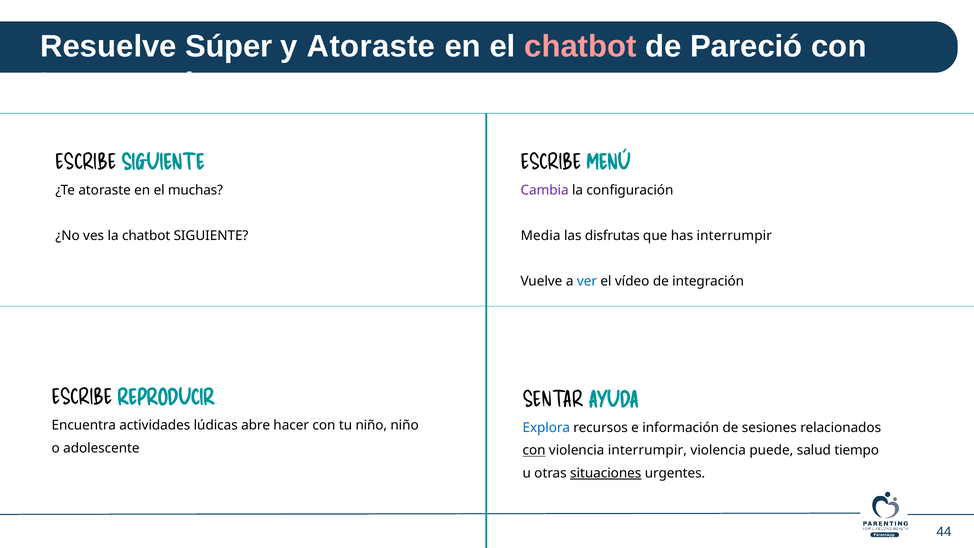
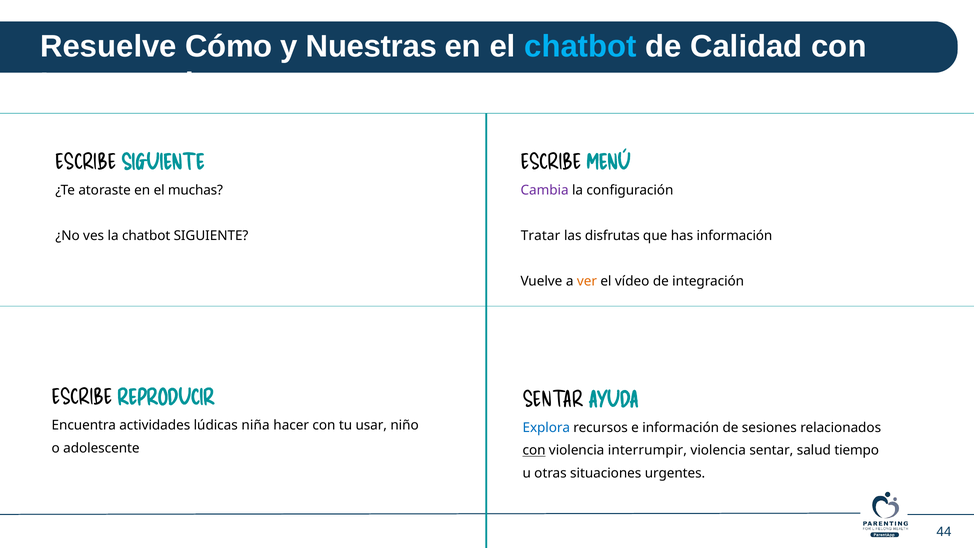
Súper: Súper -> Cómo (229, 47)
y Atoraste: Atoraste -> Nuestras (371, 47)
chatbot colour: pink -> light blue (580, 47)
Pareció: Pareció -> Calidad (746, 47)
Media: Media -> Tratar (541, 236)
has interrumpir: interrumpir -> información (734, 236)
ver colour: blue -> orange (587, 281)
abre: abre -> niña (256, 425)
tu niño: niño -> usar (371, 425)
violencia puede: puede -> sentar (771, 450)
situaciones underline: present -> none (606, 473)
